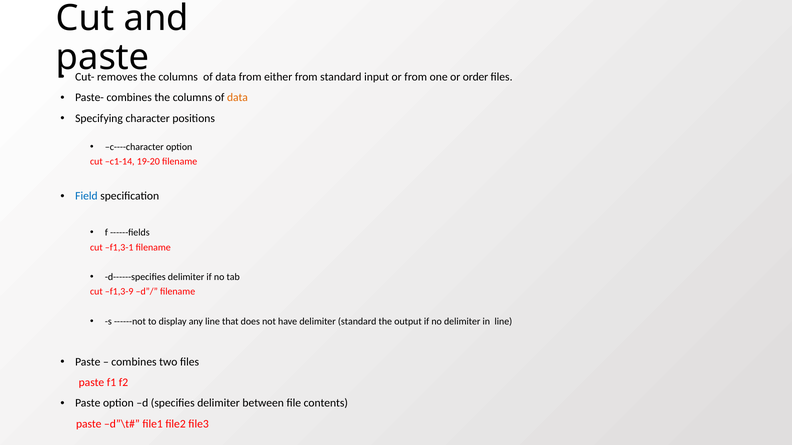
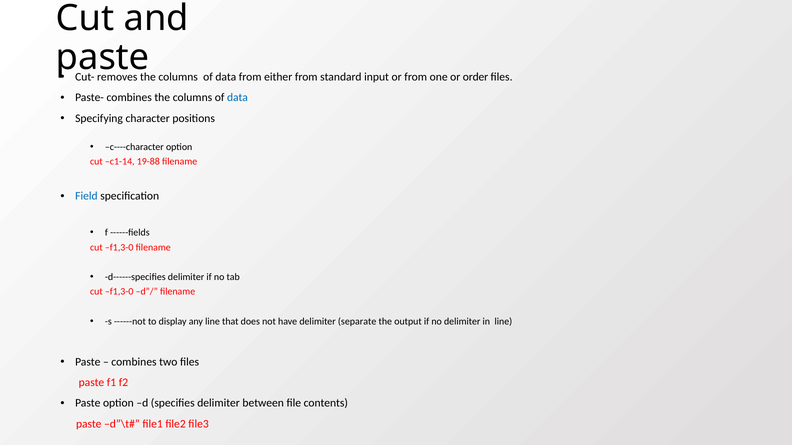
data colour: orange -> blue (237, 98)
19-20: 19-20 -> 19-88 (148, 162)
f1,3-1: f1,3-1 -> f1,3-0 (119, 248)
f1,3-9: f1,3-9 -> f1,3-0 (119, 292)
delimiter standard: standard -> separate (357, 322)
